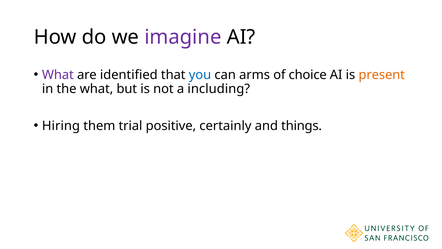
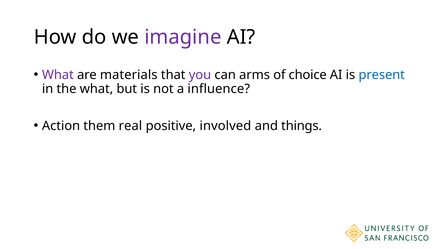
identified: identified -> materials (129, 75)
you colour: blue -> purple (200, 75)
present colour: orange -> blue (382, 75)
including: including -> influence (219, 89)
Hiring: Hiring -> Action (61, 126)
trial: trial -> real (130, 126)
certainly: certainly -> involved (225, 126)
